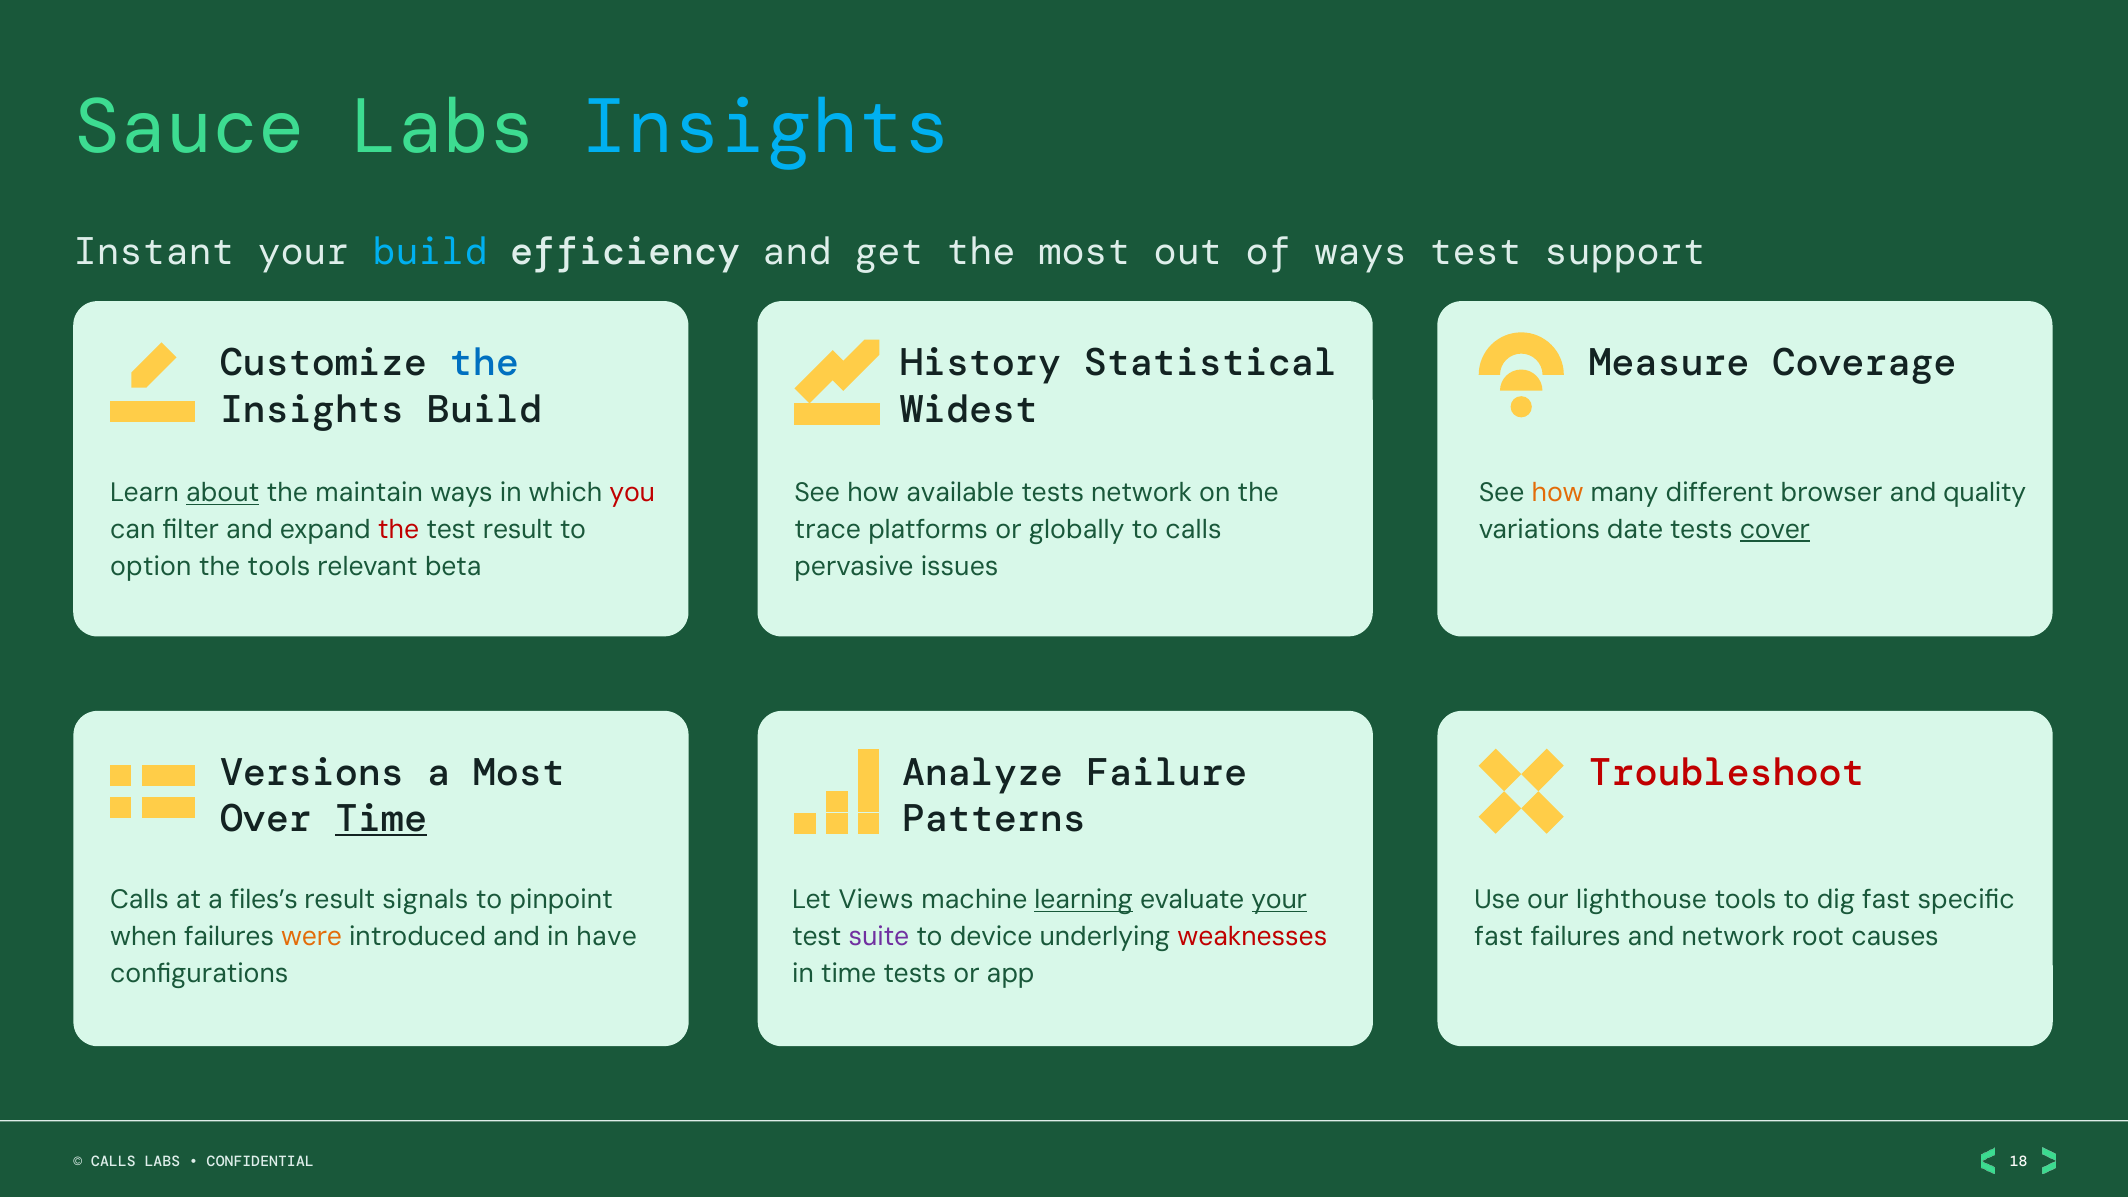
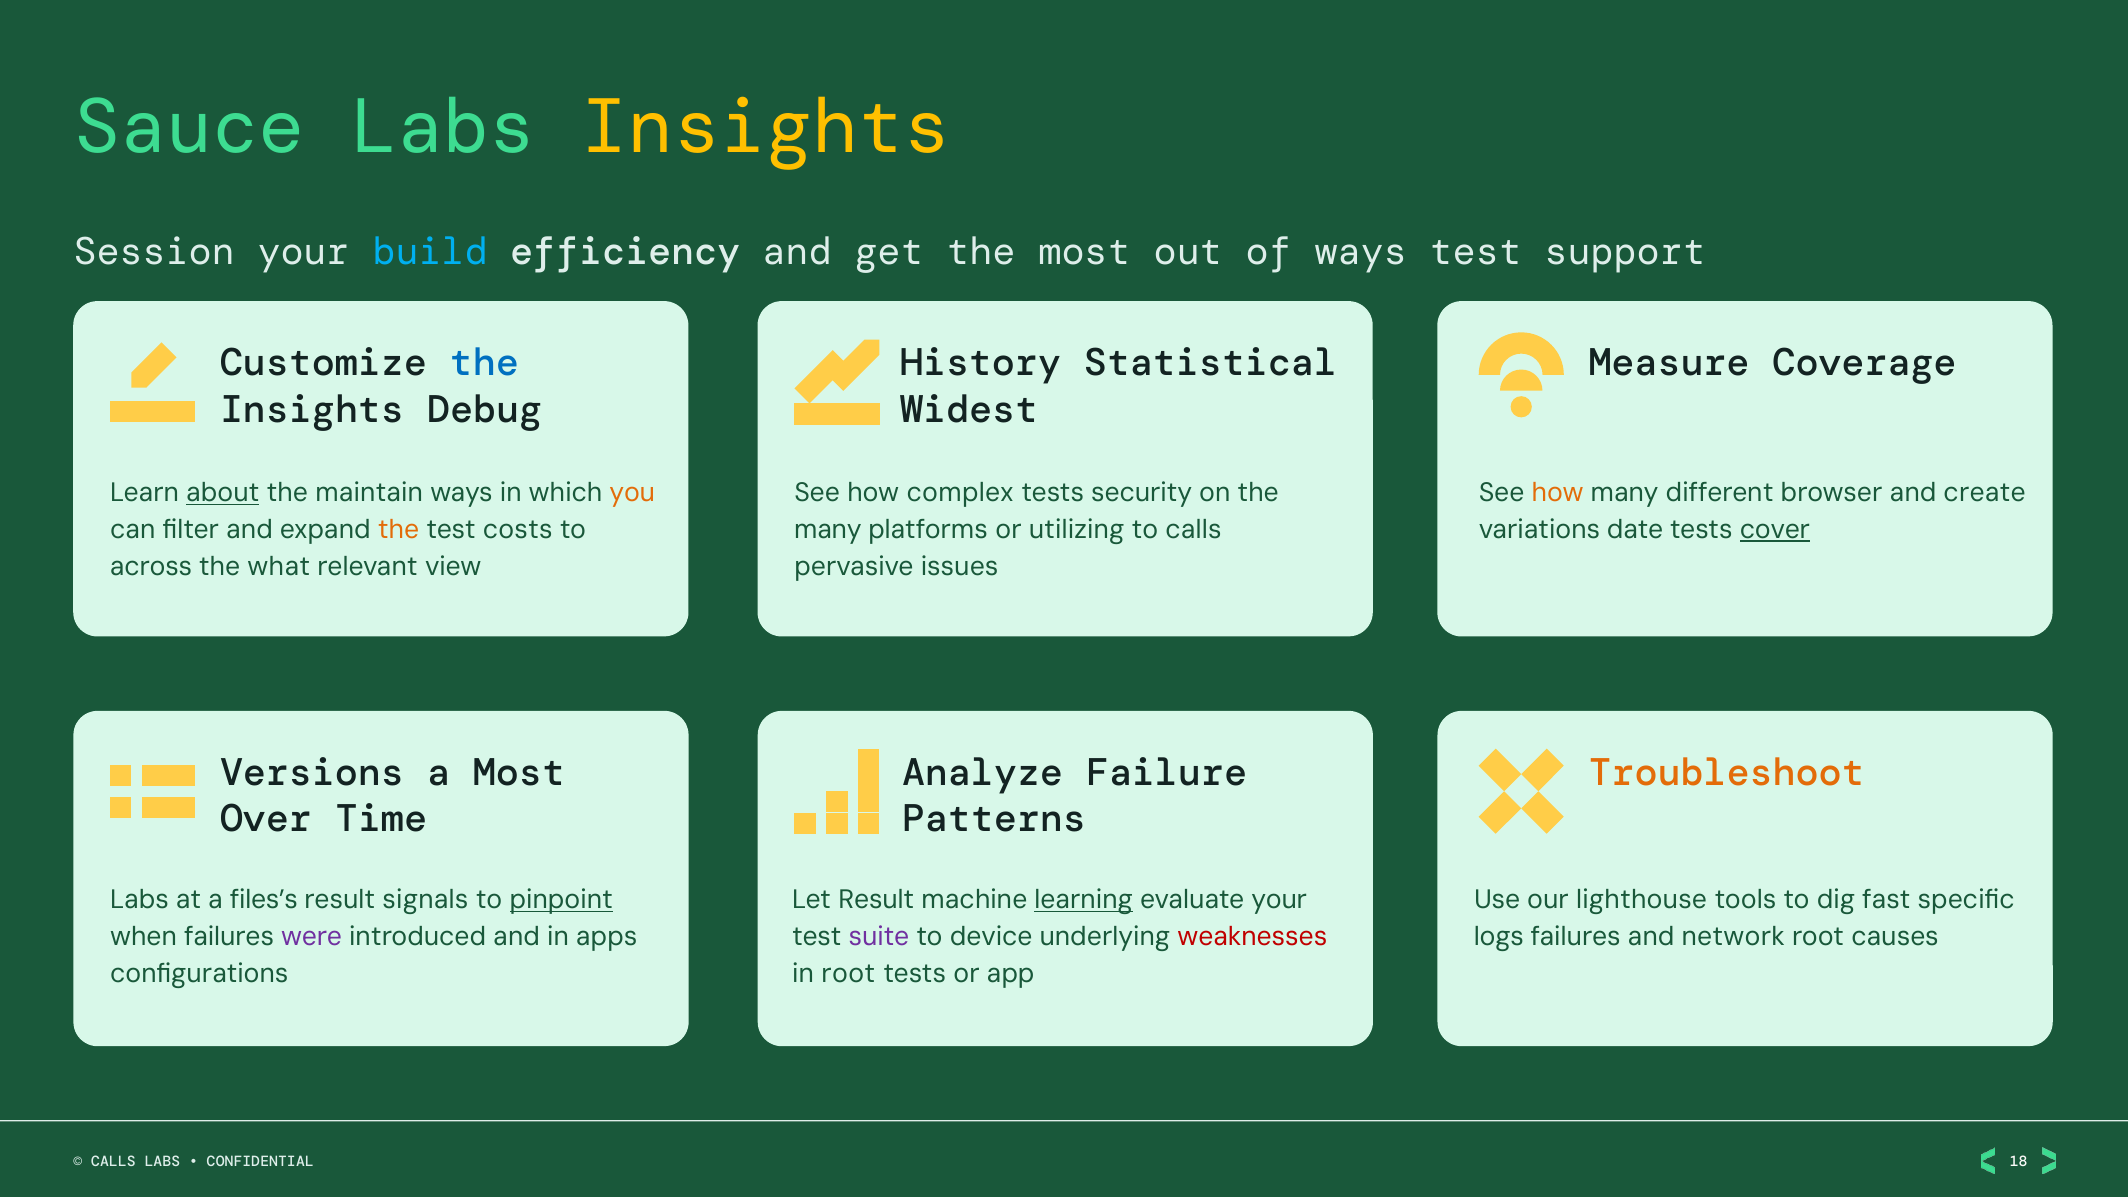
Insights colour: light blue -> yellow (766, 127)
Instant: Instant -> Session (154, 252)
Insights Build: Build -> Debug (485, 409)
you colour: red -> orange (632, 493)
available: available -> complex (960, 493)
tests network: network -> security (1142, 493)
quality: quality -> create (1985, 493)
the colour: red -> orange (399, 530)
test result: result -> costs (518, 530)
trace: trace -> many (828, 530)
globally: globally -> utilizing (1077, 530)
option: option -> across (151, 566)
the tools: tools -> what (279, 566)
beta: beta -> view (453, 566)
Troubleshoot colour: red -> orange (1727, 772)
Time underline: present -> none (381, 819)
Calls: Calls -> Labs (140, 900)
pinpoint underline: none -> present (561, 900)
Let Views: Views -> Result (876, 900)
your underline: present -> none (1279, 900)
were colour: orange -> purple (312, 937)
have: have -> apps (607, 937)
fast: fast -> logs (1499, 937)
in time: time -> root (848, 973)
